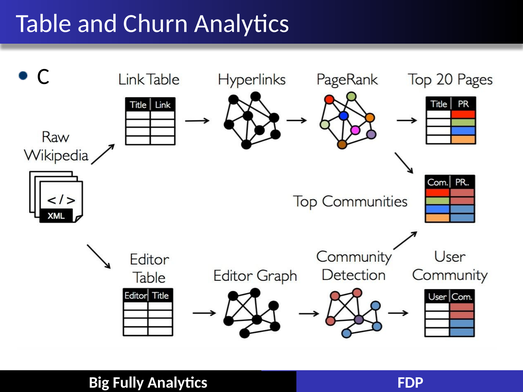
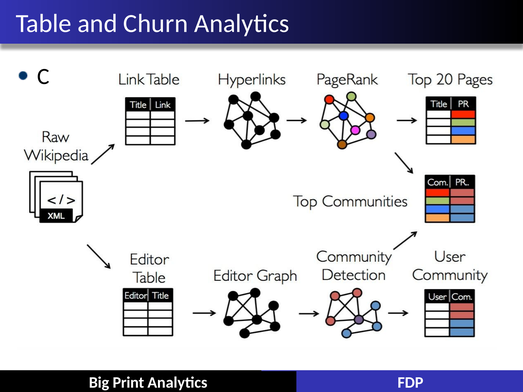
Fully: Fully -> Print (128, 383)
